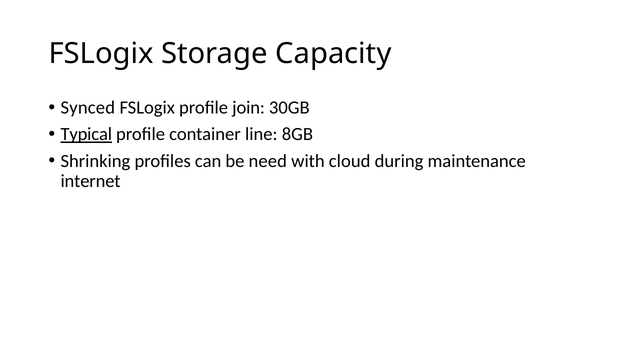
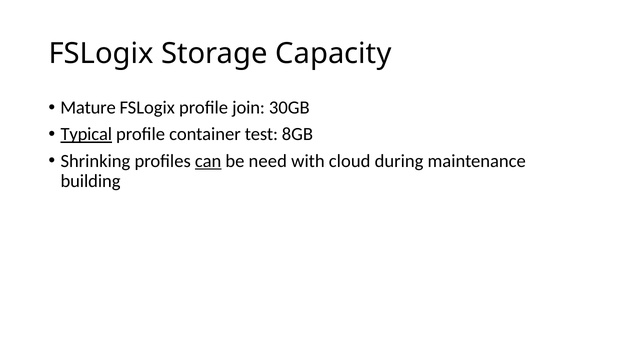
Synced: Synced -> Mature (88, 108)
line: line -> test (261, 134)
can underline: none -> present (208, 161)
internet: internet -> building (91, 181)
